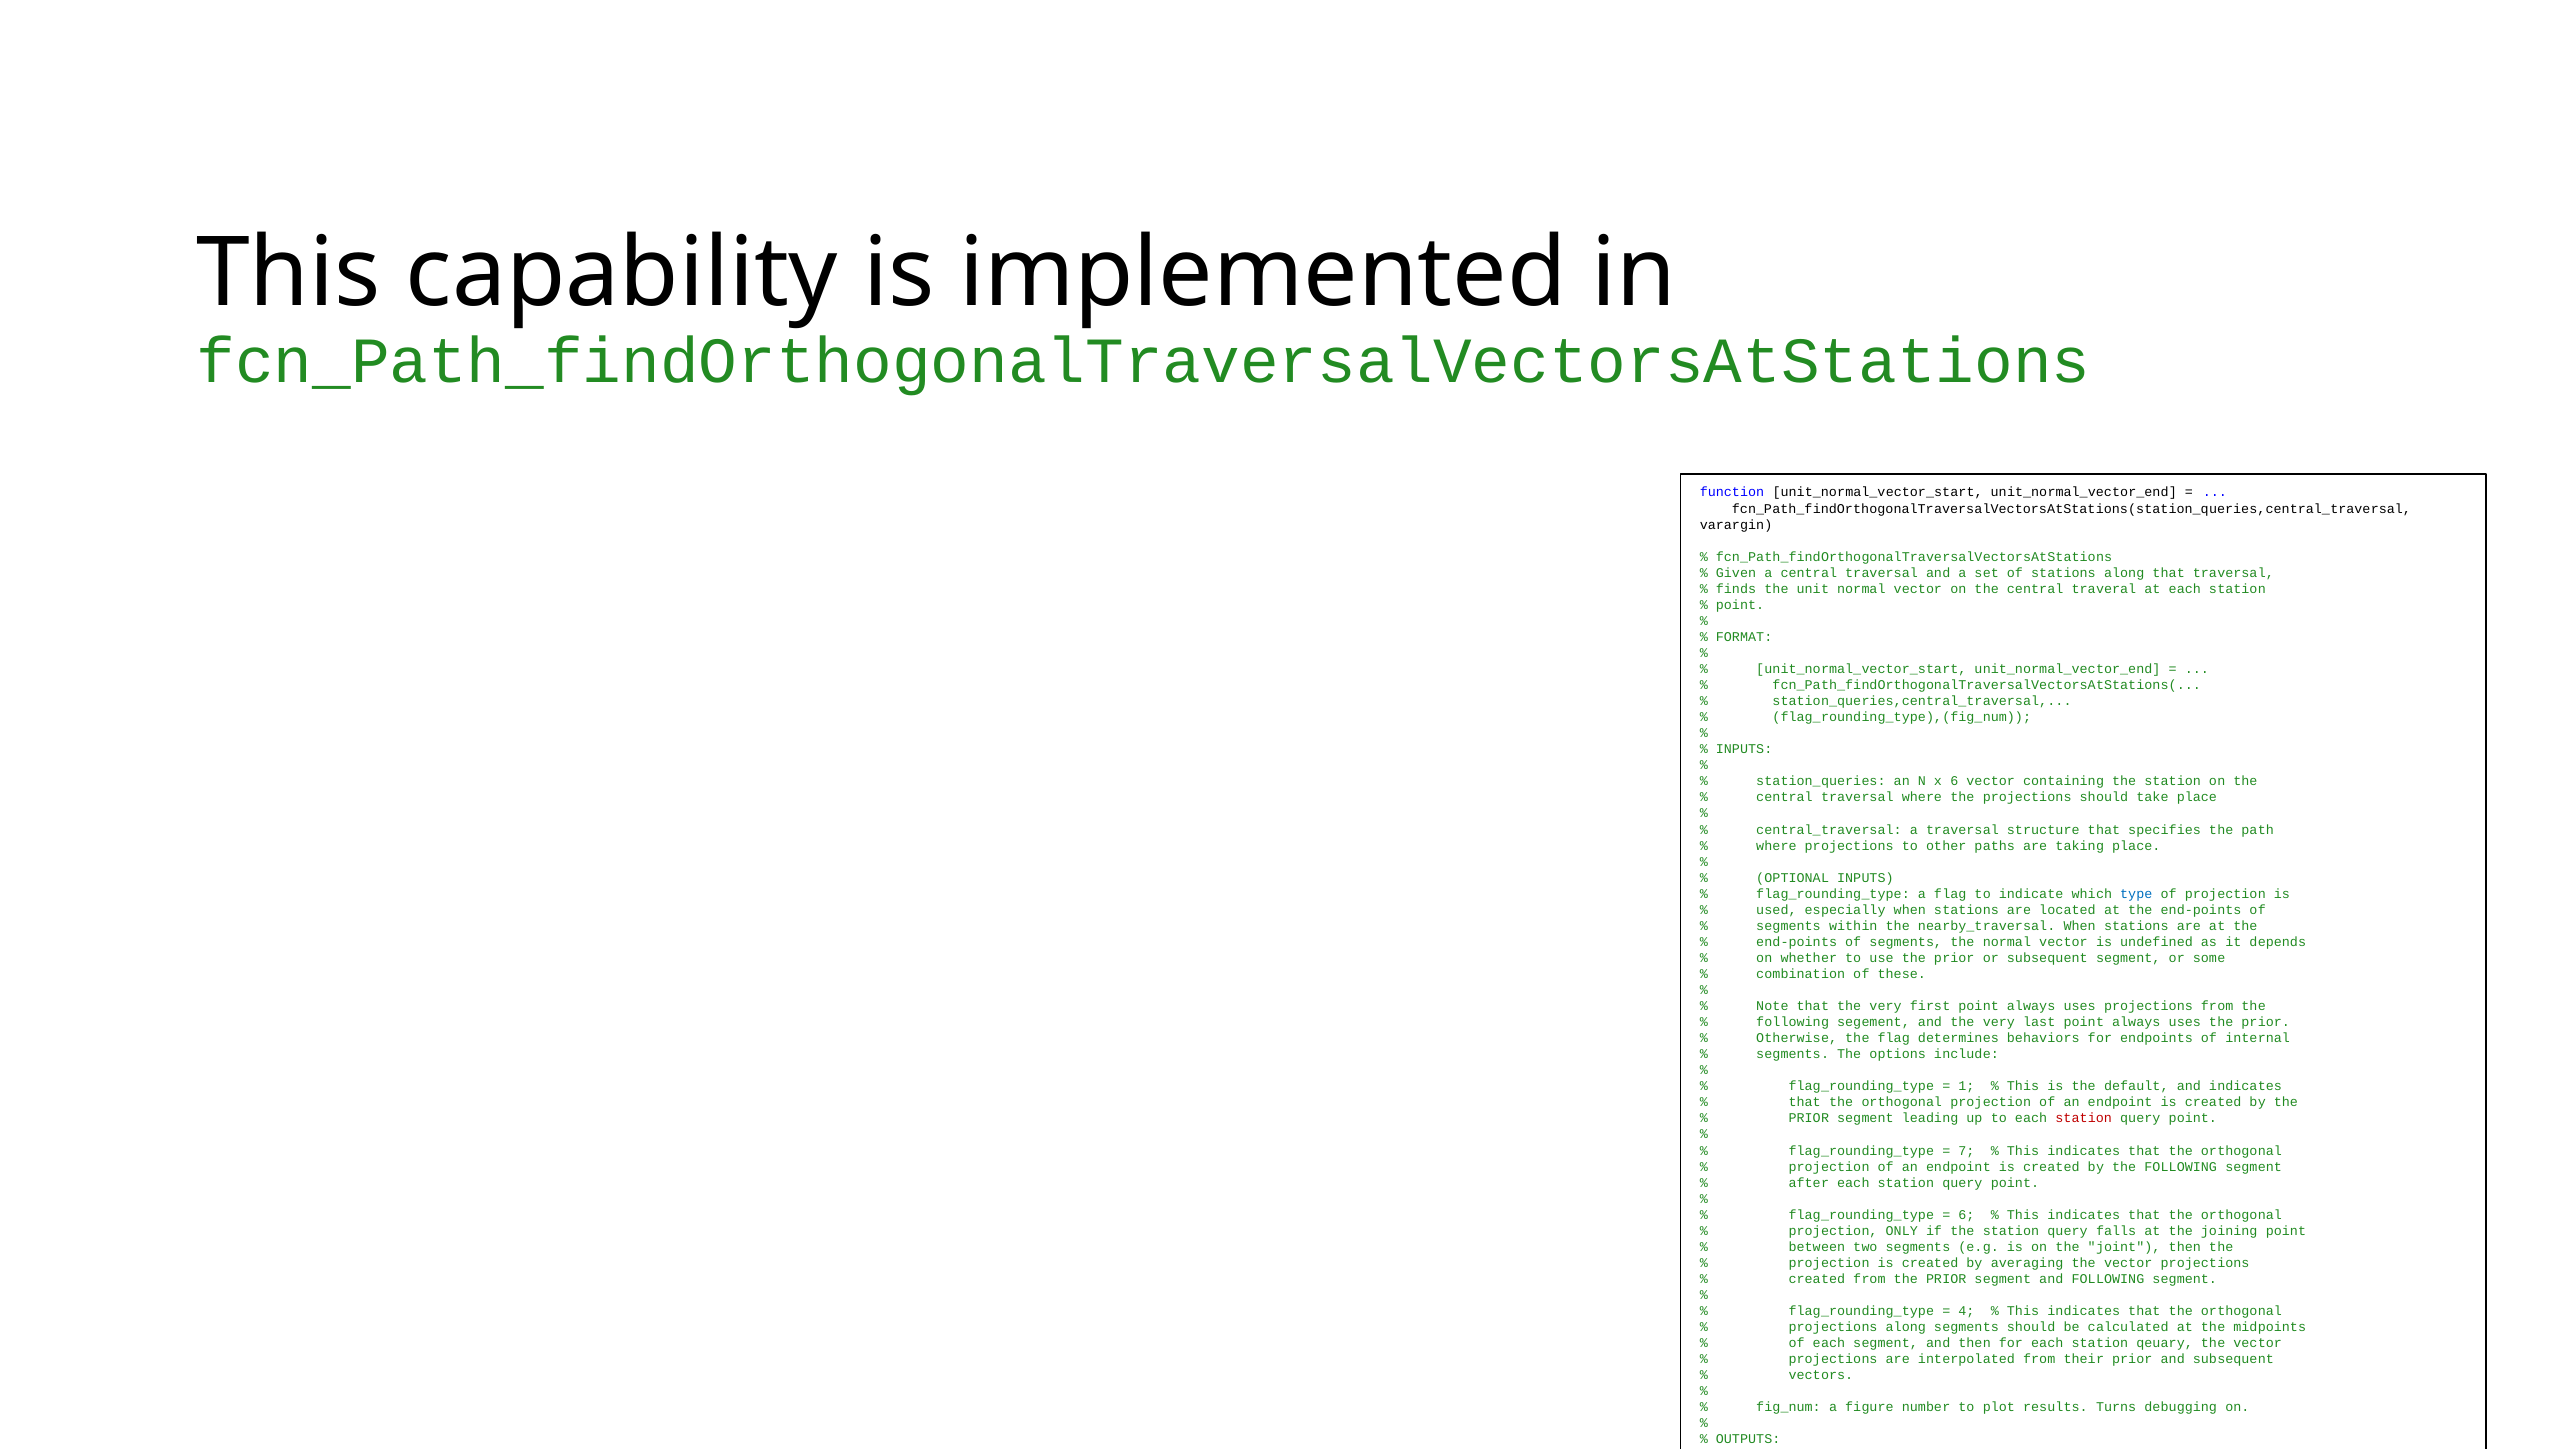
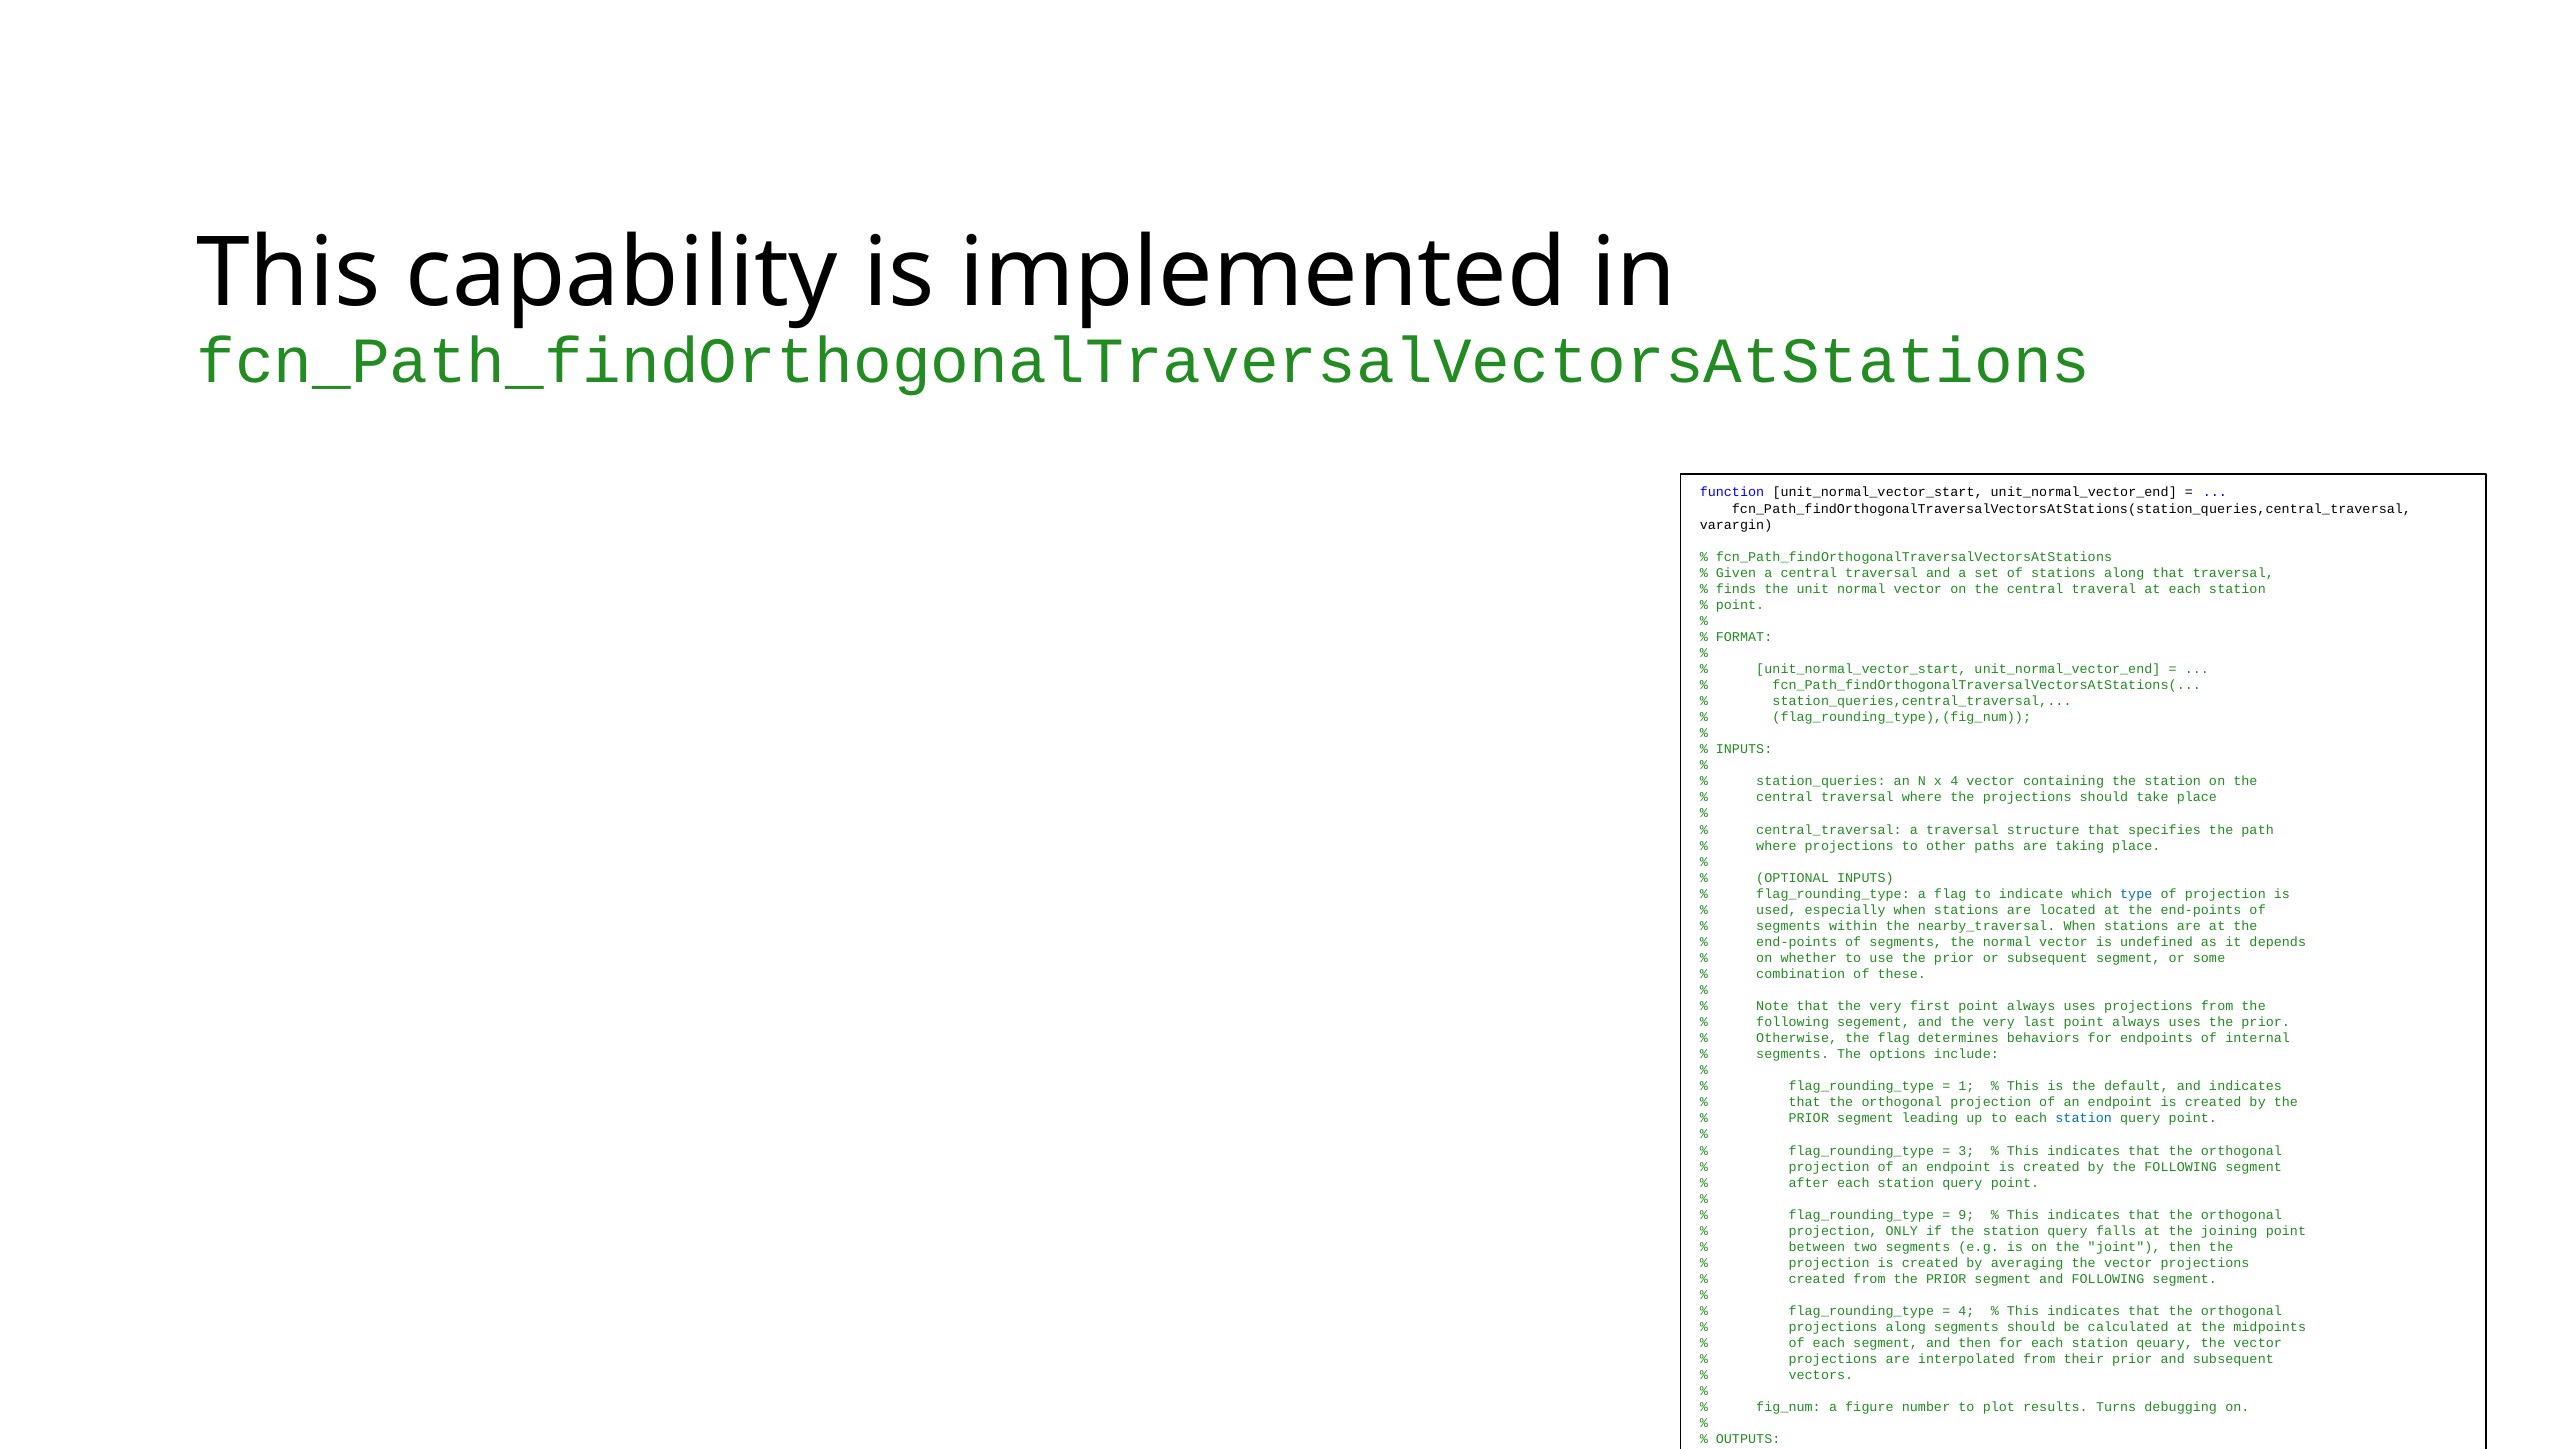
x 6: 6 -> 4 (1954, 781)
station colour: red -> blue (2084, 1118)
7: 7 -> 3 (1966, 1151)
6: 6 -> 9 (1966, 1215)
